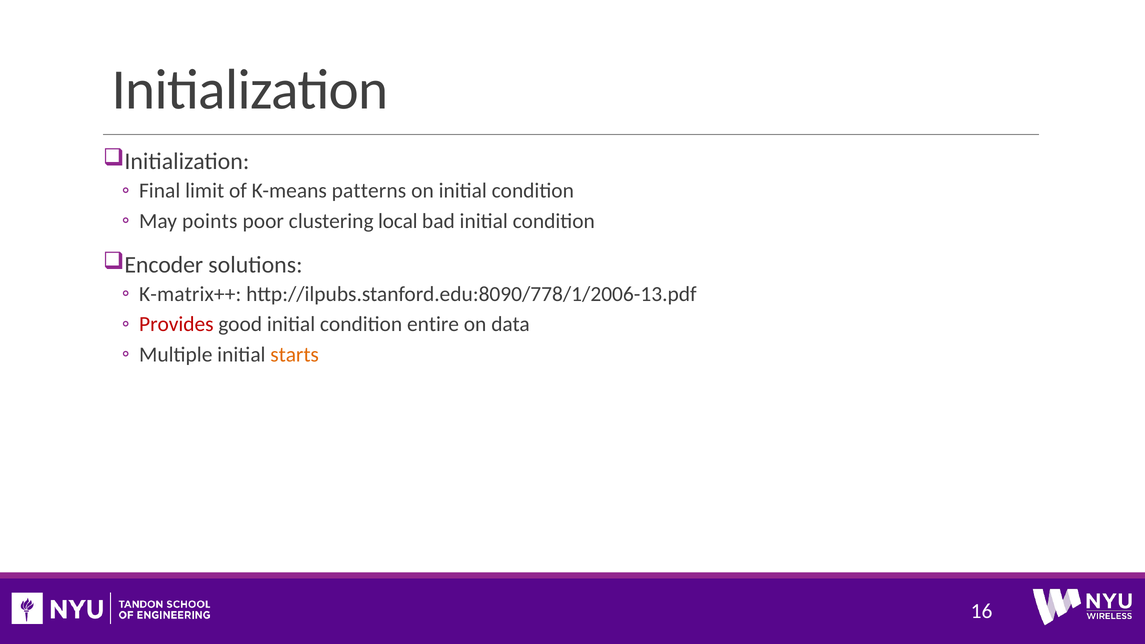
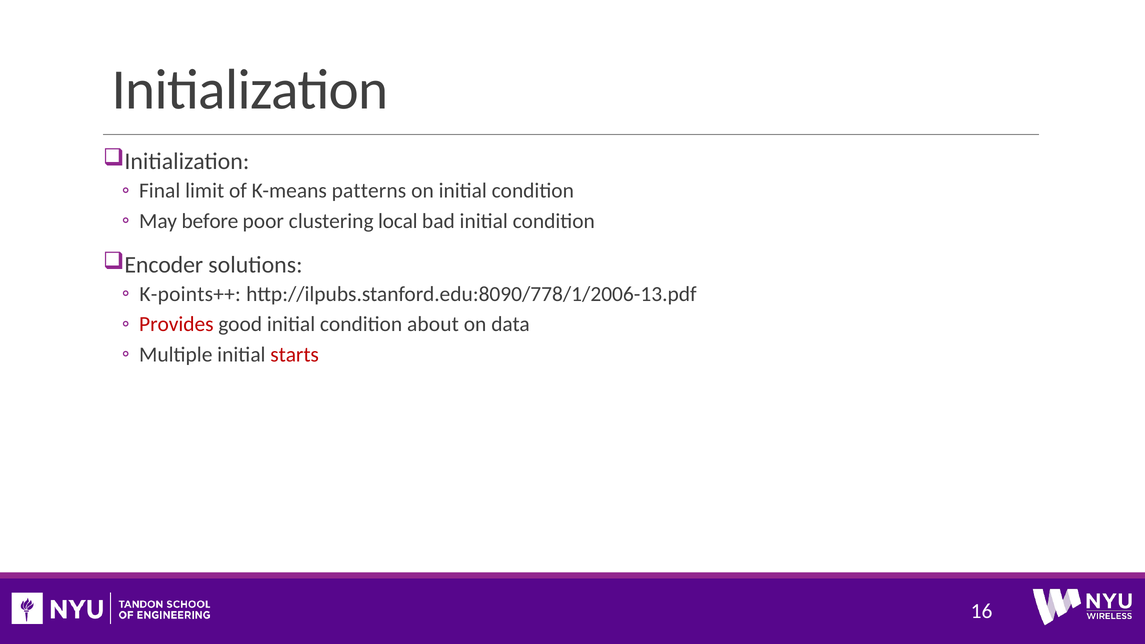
points: points -> before (210, 221)
K-matrix++: K-matrix++ -> K-points++ (190, 294)
entire: entire -> about (433, 324)
starts colour: orange -> red (295, 355)
